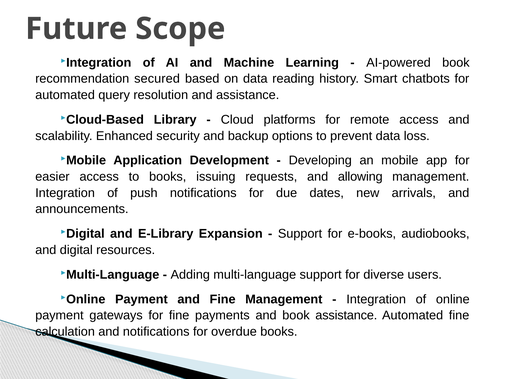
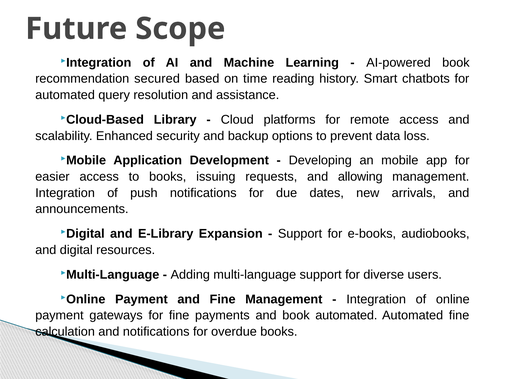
on data: data -> time (255, 79)
book assistance: assistance -> automated (346, 315)
